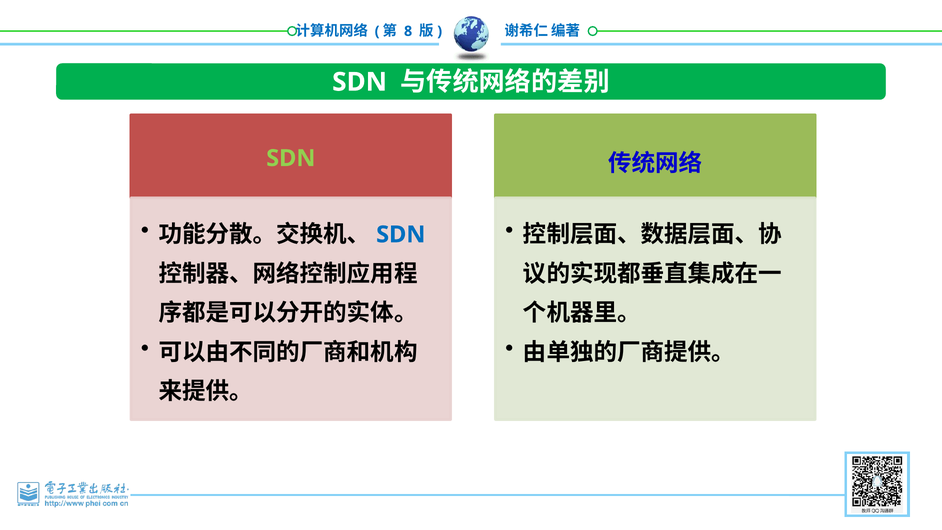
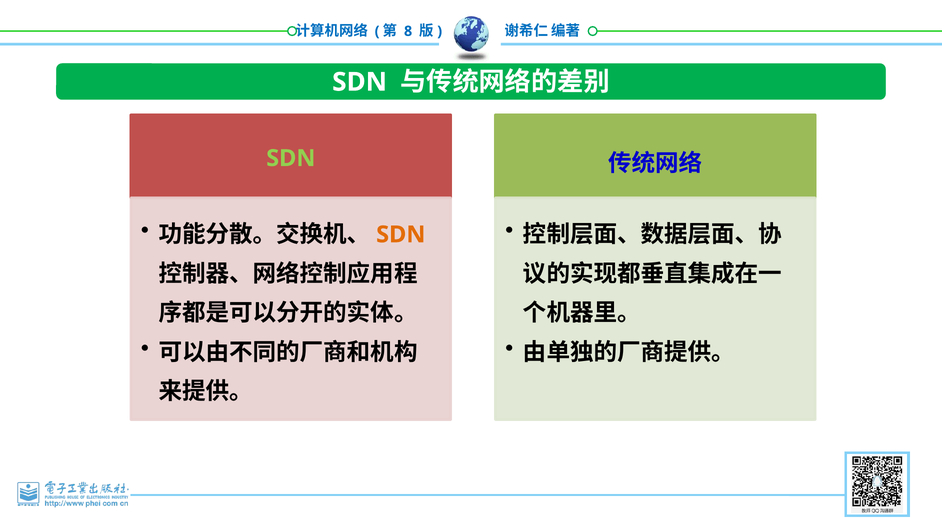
SDN colour: blue -> orange (401, 235)
